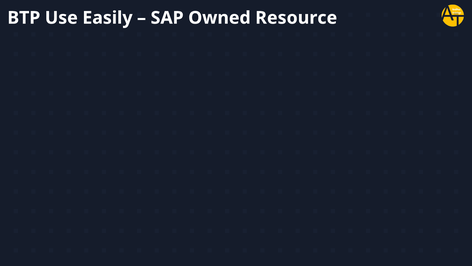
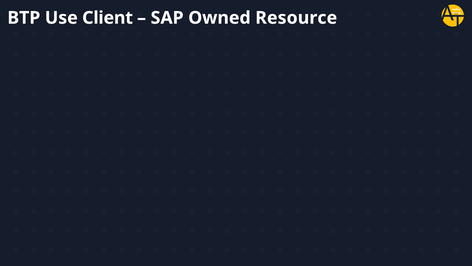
Easily: Easily -> Client (108, 18)
